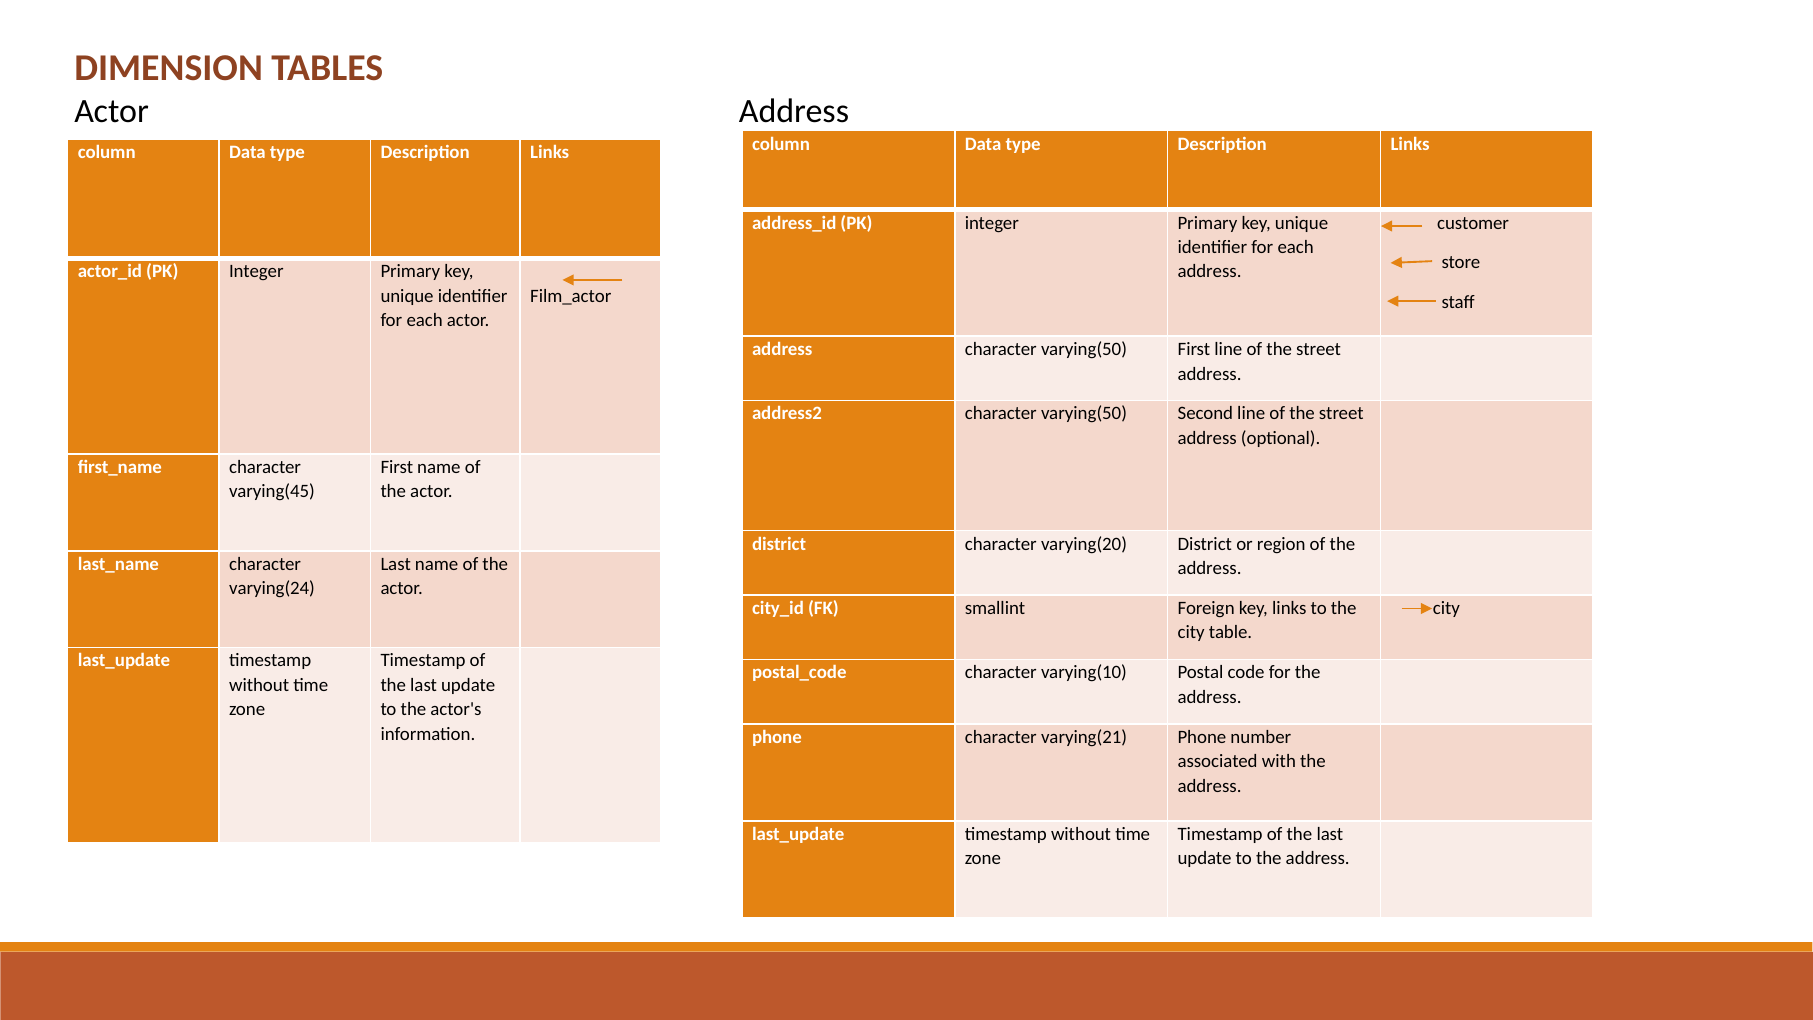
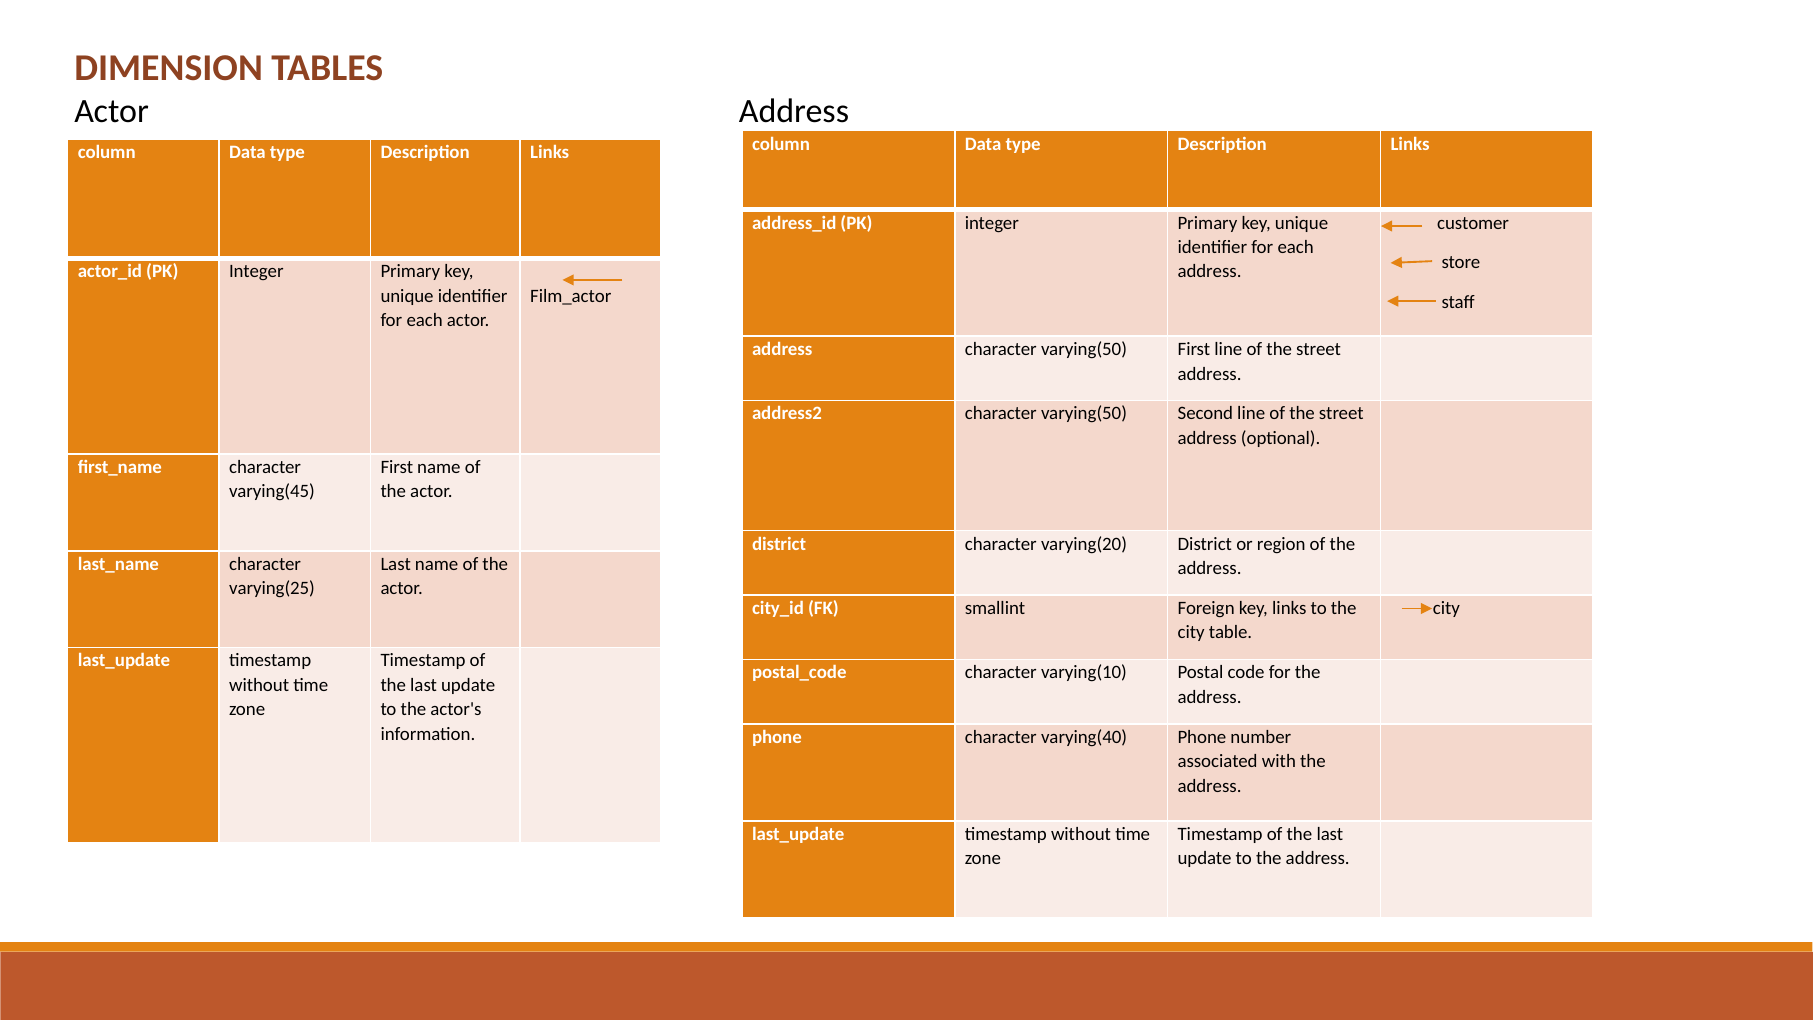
varying(24: varying(24 -> varying(25 (272, 588)
varying(21: varying(21 -> varying(40 (1084, 737)
